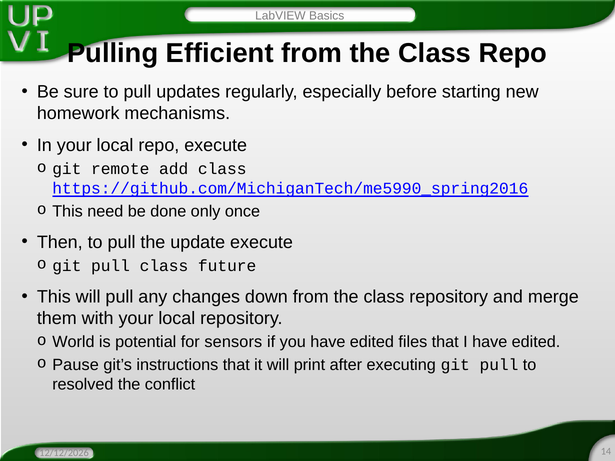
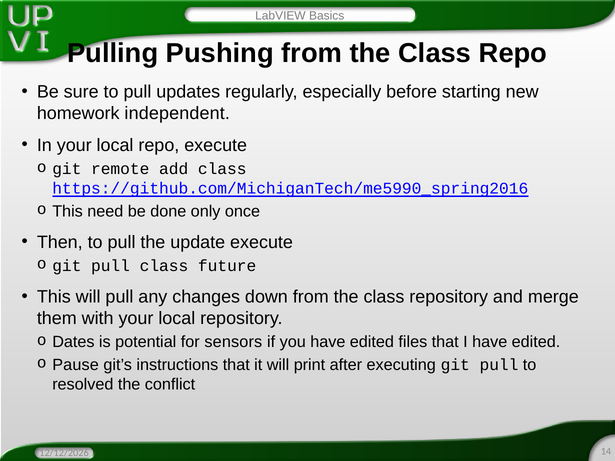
Efficient: Efficient -> Pushing (220, 53)
mechanisms: mechanisms -> independent (177, 113)
World: World -> Dates (73, 342)
